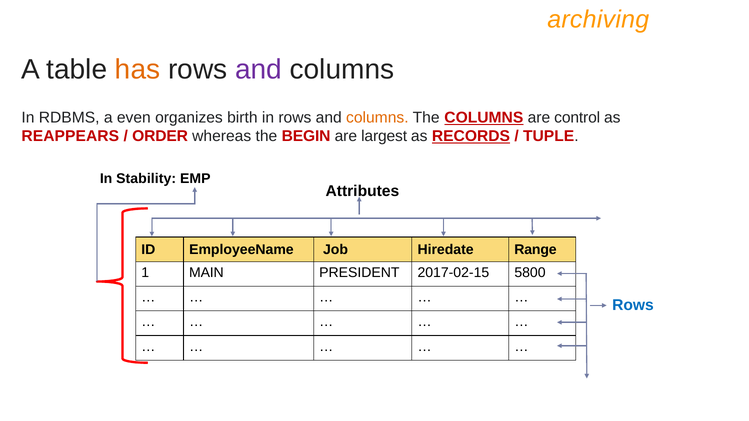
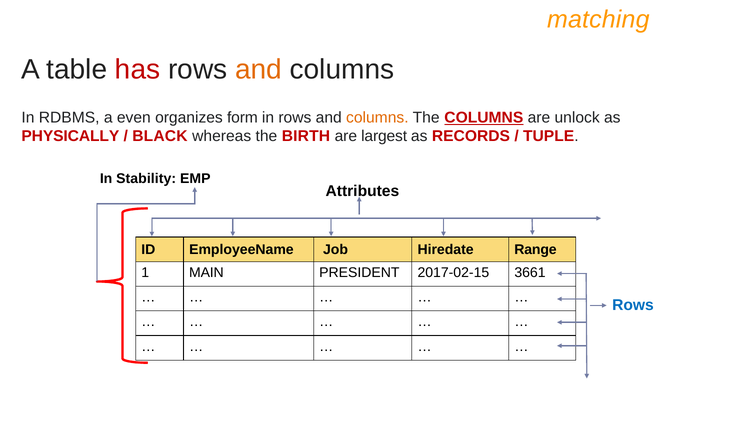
archiving: archiving -> matching (598, 19)
has colour: orange -> red (138, 69)
and colour: purple -> orange (259, 69)
birth: birth -> form (242, 118)
control: control -> unlock (577, 118)
REAPPEARS: REAPPEARS -> PHYSICALLY (70, 136)
ORDER: ORDER -> BLACK (160, 136)
BEGIN: BEGIN -> BIRTH (306, 136)
RECORDS underline: present -> none (471, 136)
5800: 5800 -> 3661 (530, 273)
